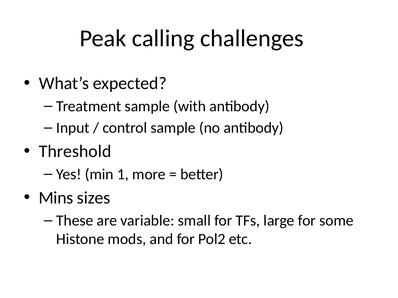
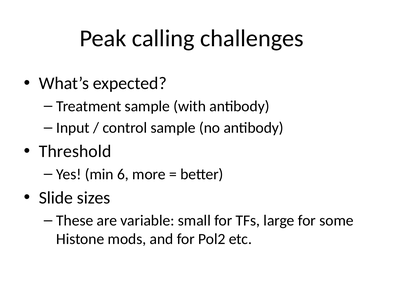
1: 1 -> 6 (123, 174)
Mins: Mins -> Slide (56, 198)
